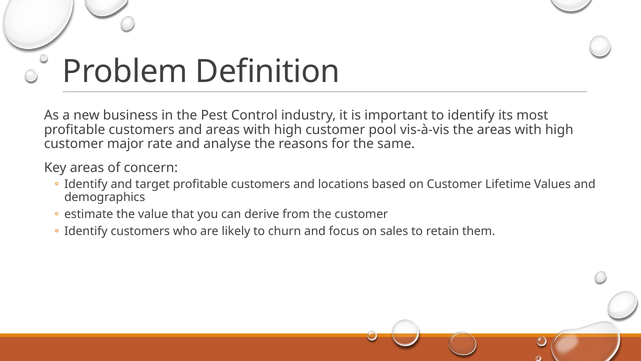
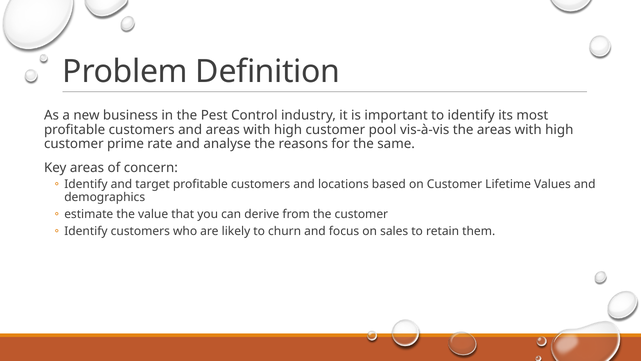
major: major -> prime (126, 144)
